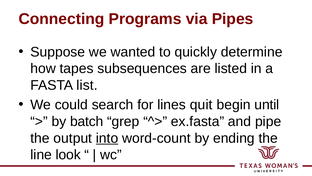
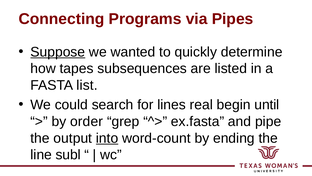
Suppose underline: none -> present (58, 52)
quit: quit -> real (201, 104)
batch: batch -> order (87, 121)
look: look -> subl (68, 154)
